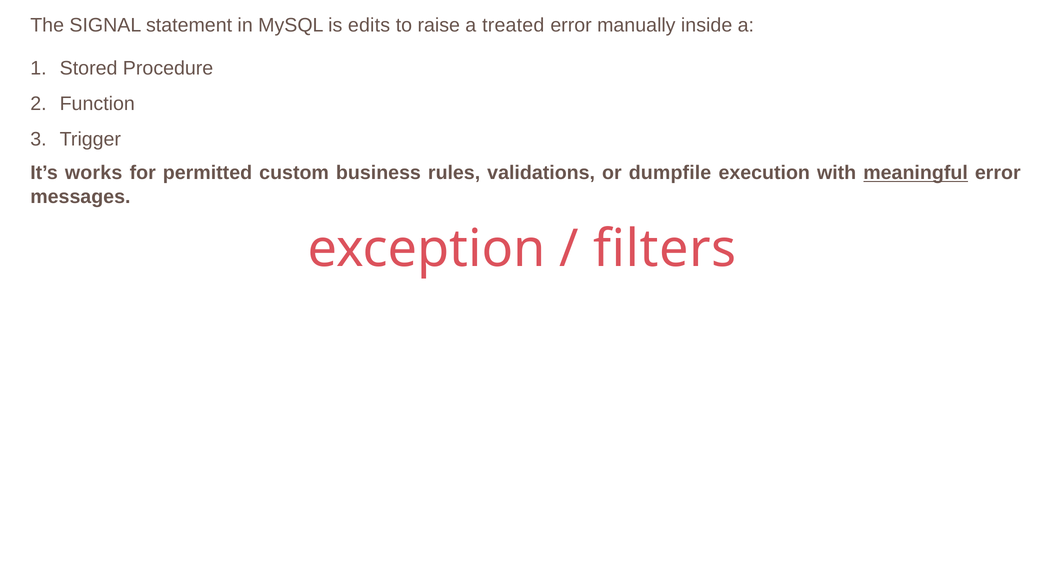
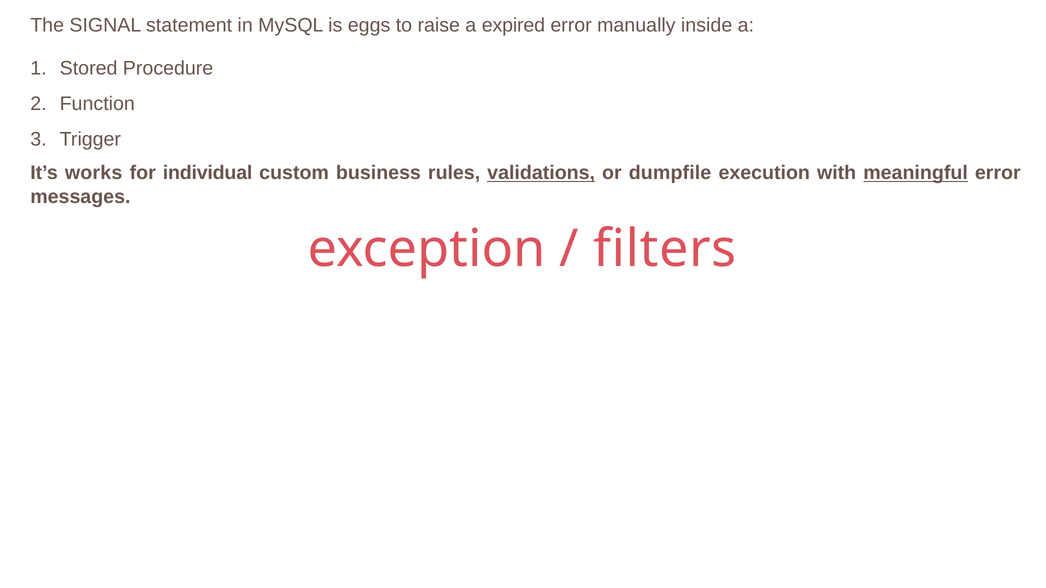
edits: edits -> eggs (369, 25)
treated: treated -> expired (513, 25)
permitted: permitted -> individual (208, 173)
validations underline: none -> present (541, 173)
